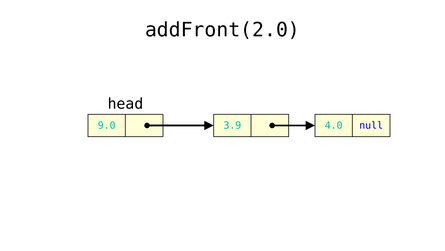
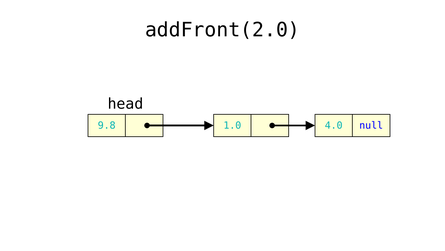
9.0: 9.0 -> 9.8 (107, 125)
3.9: 3.9 -> 1.0 (232, 125)
